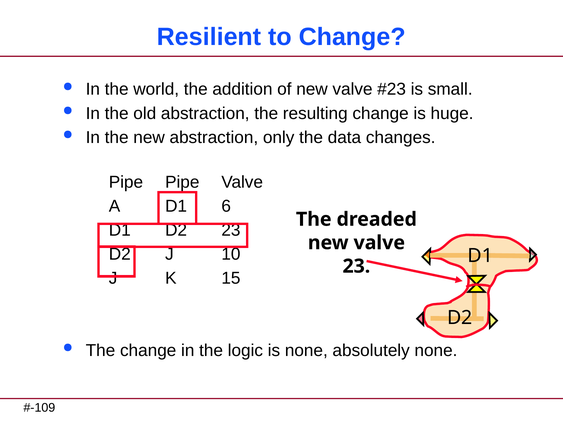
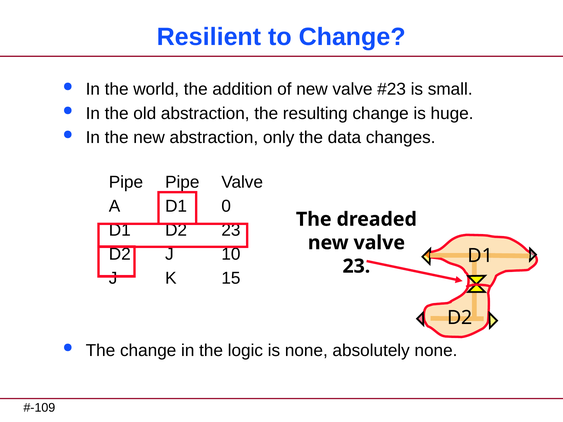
6: 6 -> 0 (226, 206)
